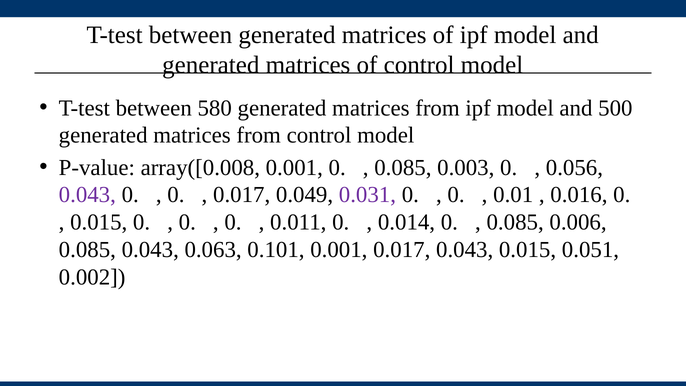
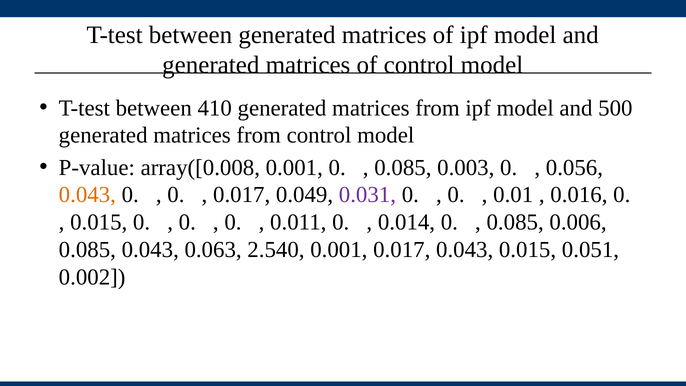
580: 580 -> 410 (215, 108)
0.043 colour: purple -> orange (87, 195)
0.101: 0.101 -> 2.540 (276, 250)
